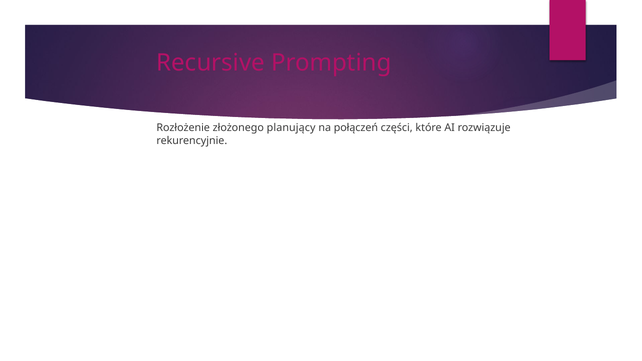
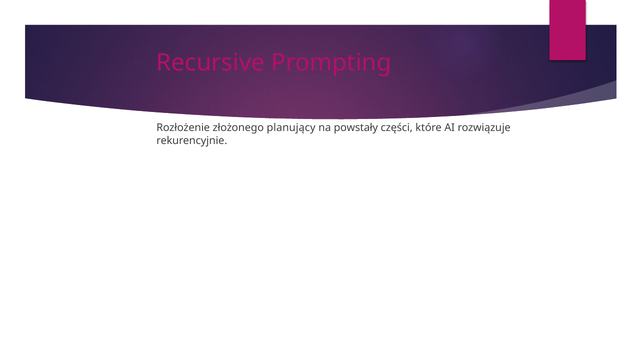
połączeń: połączeń -> powstały (356, 128)
